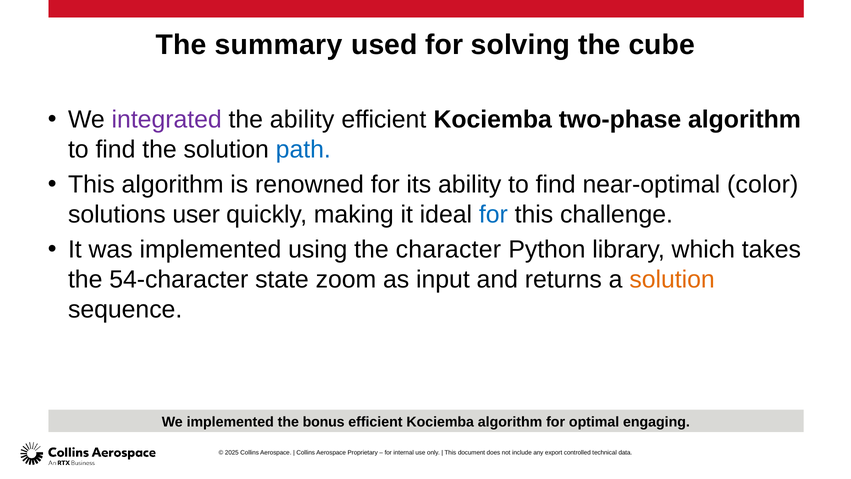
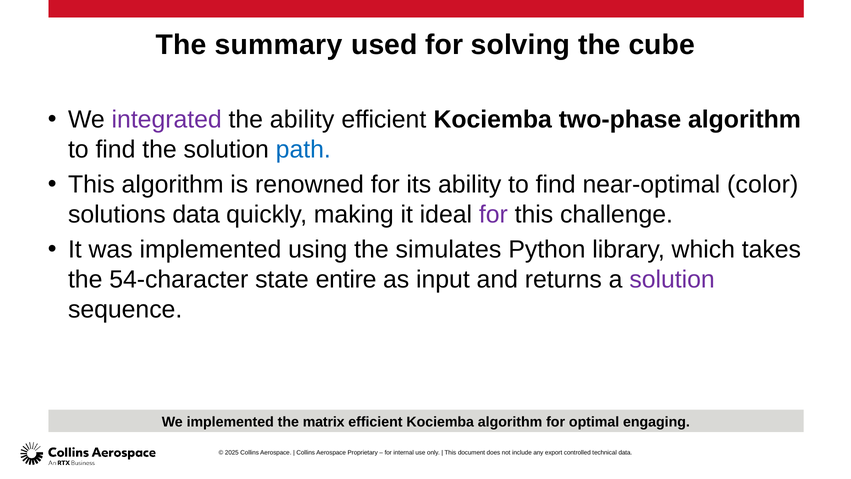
solutions user: user -> data (196, 214)
for colour: blue -> purple (493, 214)
character: character -> simulates (448, 250)
zoom: zoom -> entire (346, 279)
solution colour: orange -> purple (672, 279)
bonus: bonus -> matrix (324, 422)
